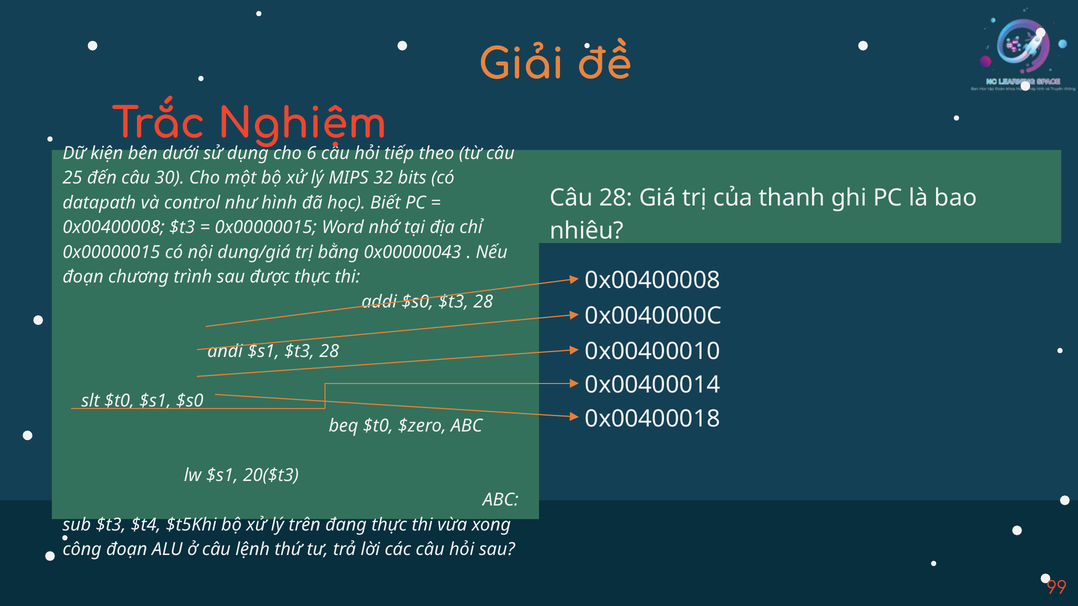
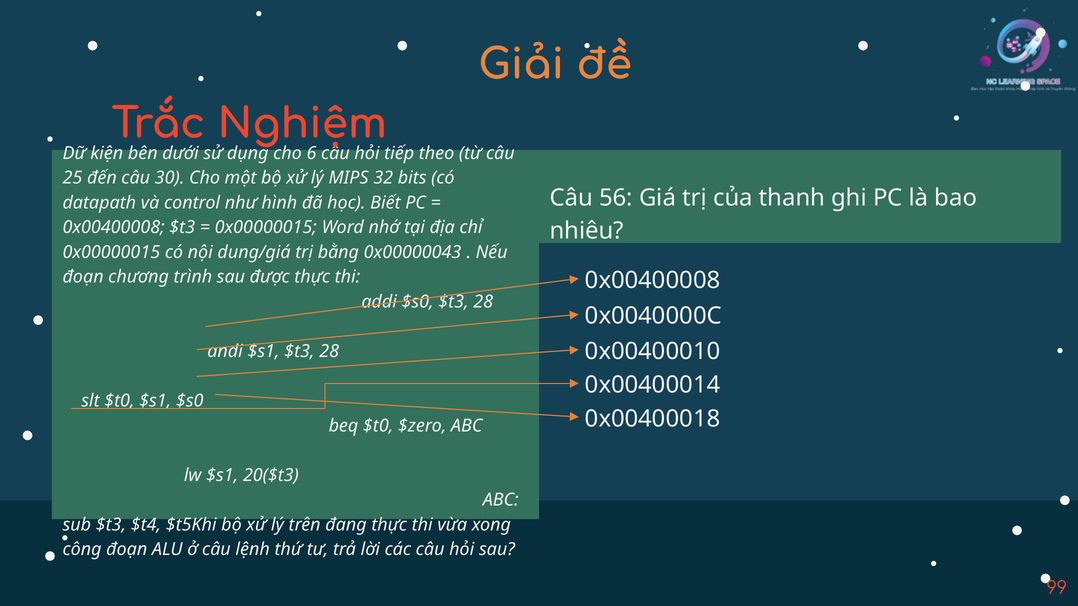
Câu 28: 28 -> 56 (616, 198)
